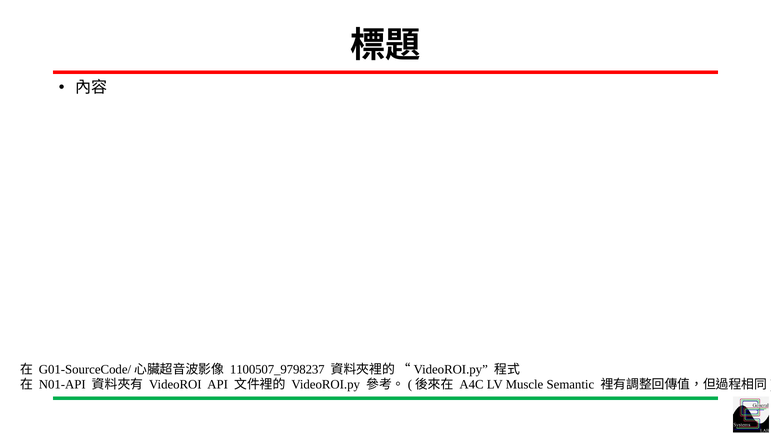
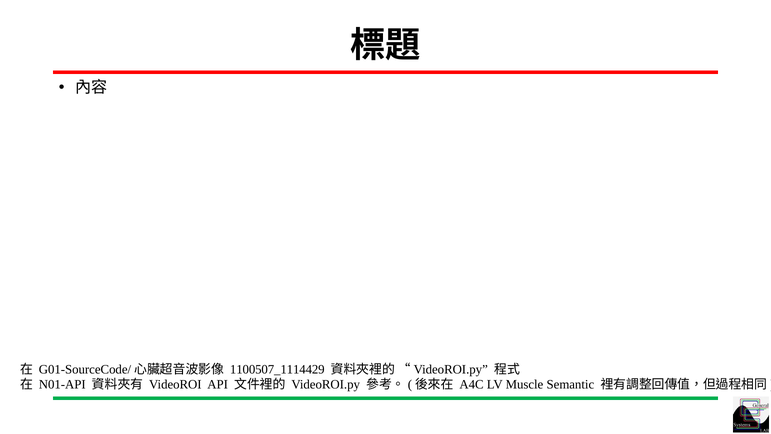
1100507_9798237: 1100507_9798237 -> 1100507_1114429 (277, 369)
